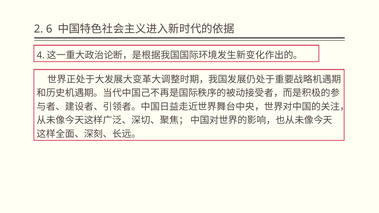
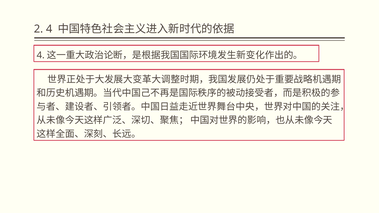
2 6: 6 -> 4 (49, 29)
